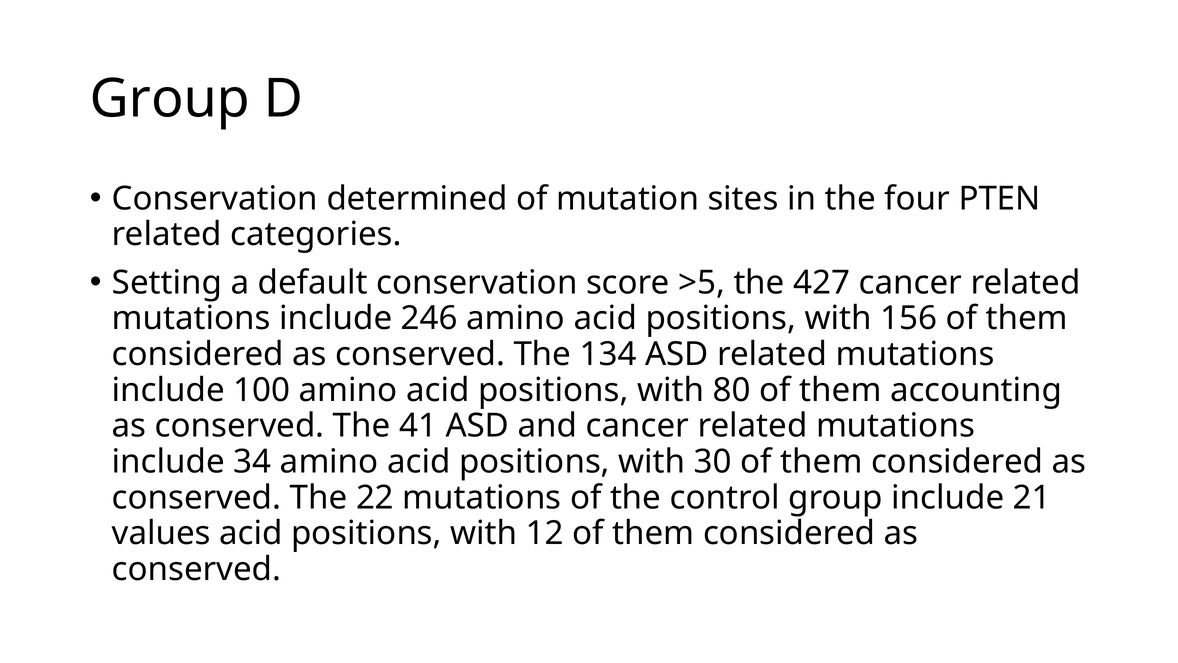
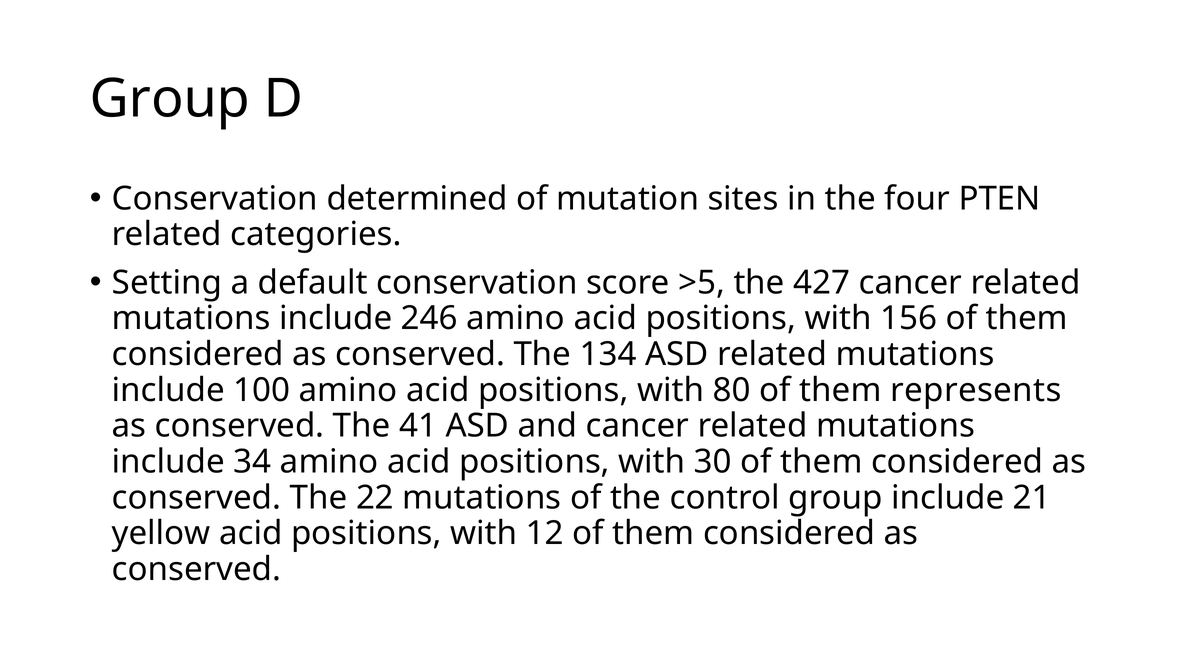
accounting: accounting -> represents (976, 390)
values: values -> yellow (161, 533)
